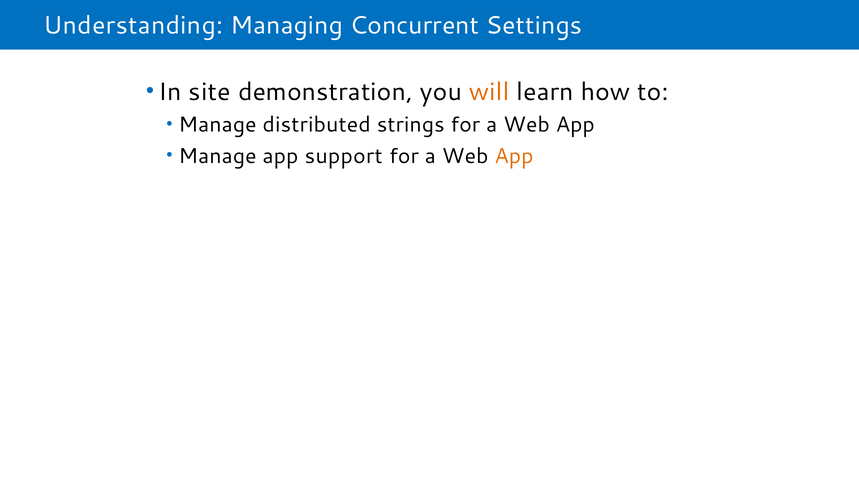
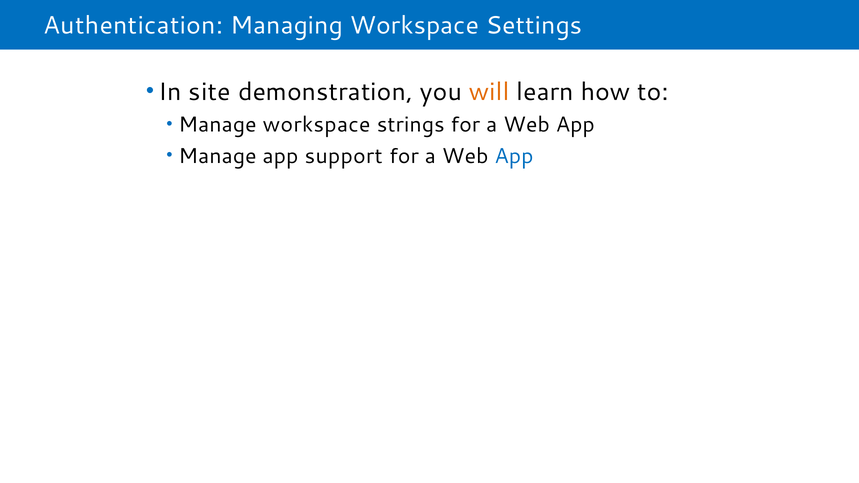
Understanding: Understanding -> Authentication (133, 25)
Managing Concurrent: Concurrent -> Workspace (414, 25)
Manage distributed: distributed -> workspace (317, 125)
App colour: orange -> blue (514, 156)
